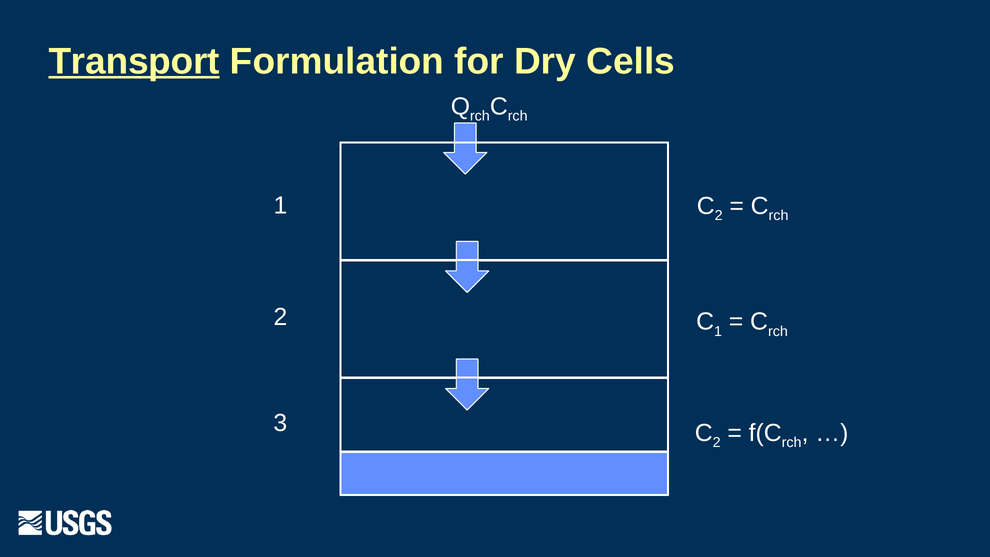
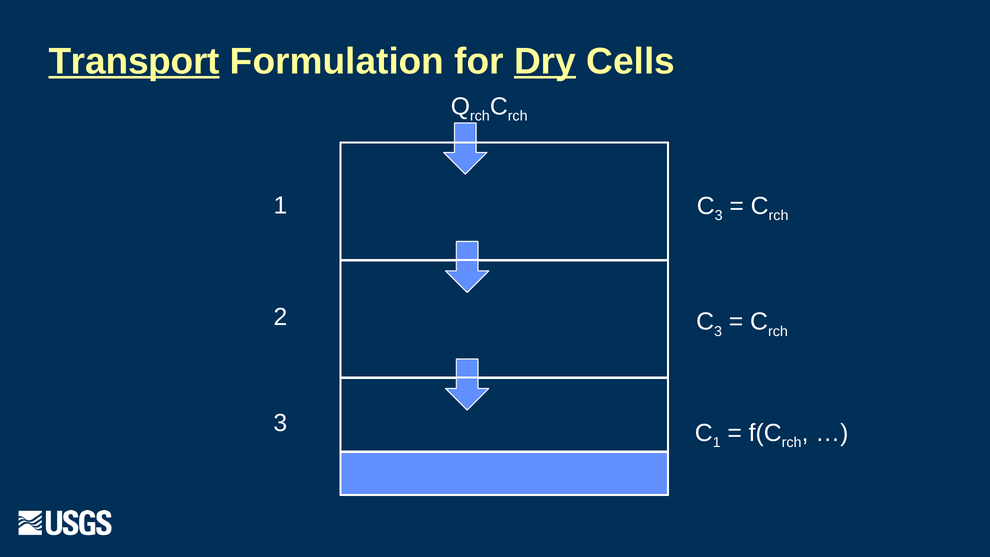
Dry underline: none -> present (545, 61)
2: 2 -> 3 (719, 215)
1: 1 -> 3 (718, 331)
2: 2 -> 1 (717, 443)
